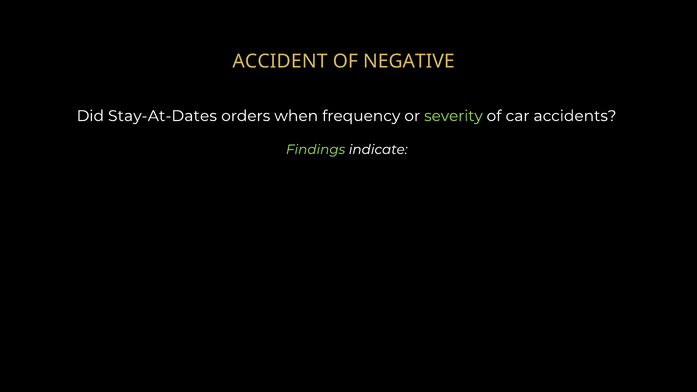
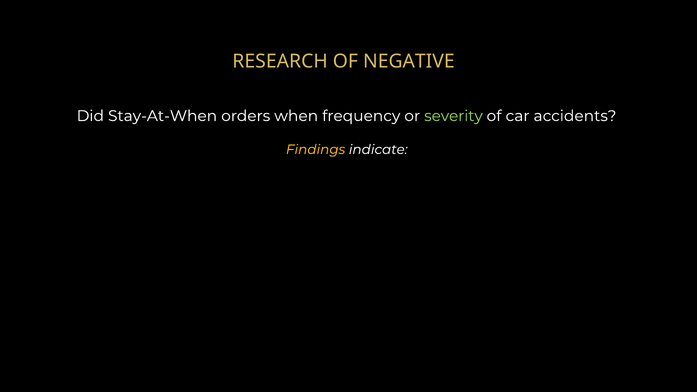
ACCIDENT: ACCIDENT -> RESEARCH (280, 61)
Stay-At-Dates: Stay-At-Dates -> Stay-At-When (163, 116)
Findings colour: light green -> yellow (316, 150)
